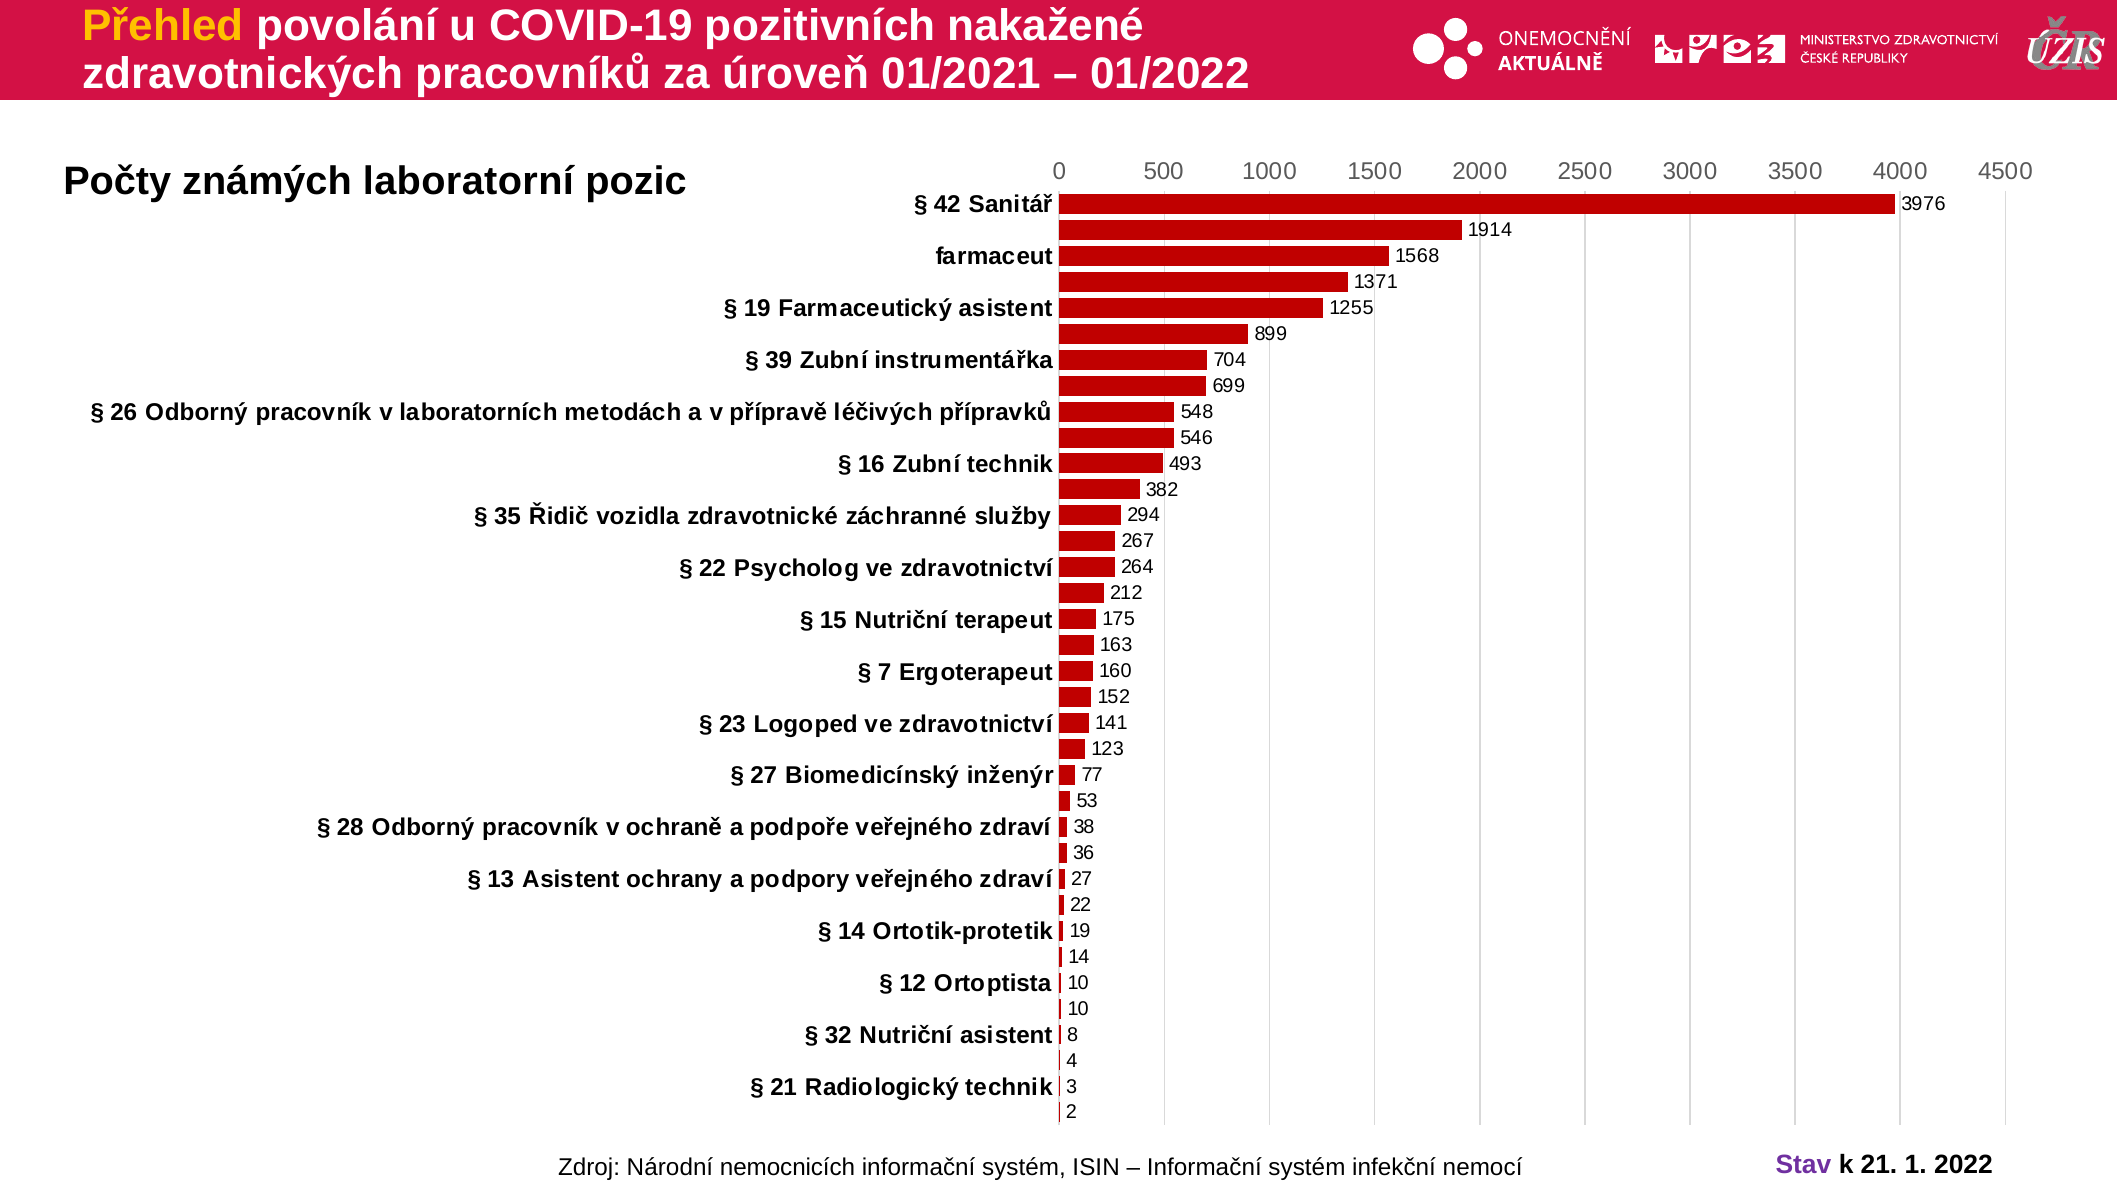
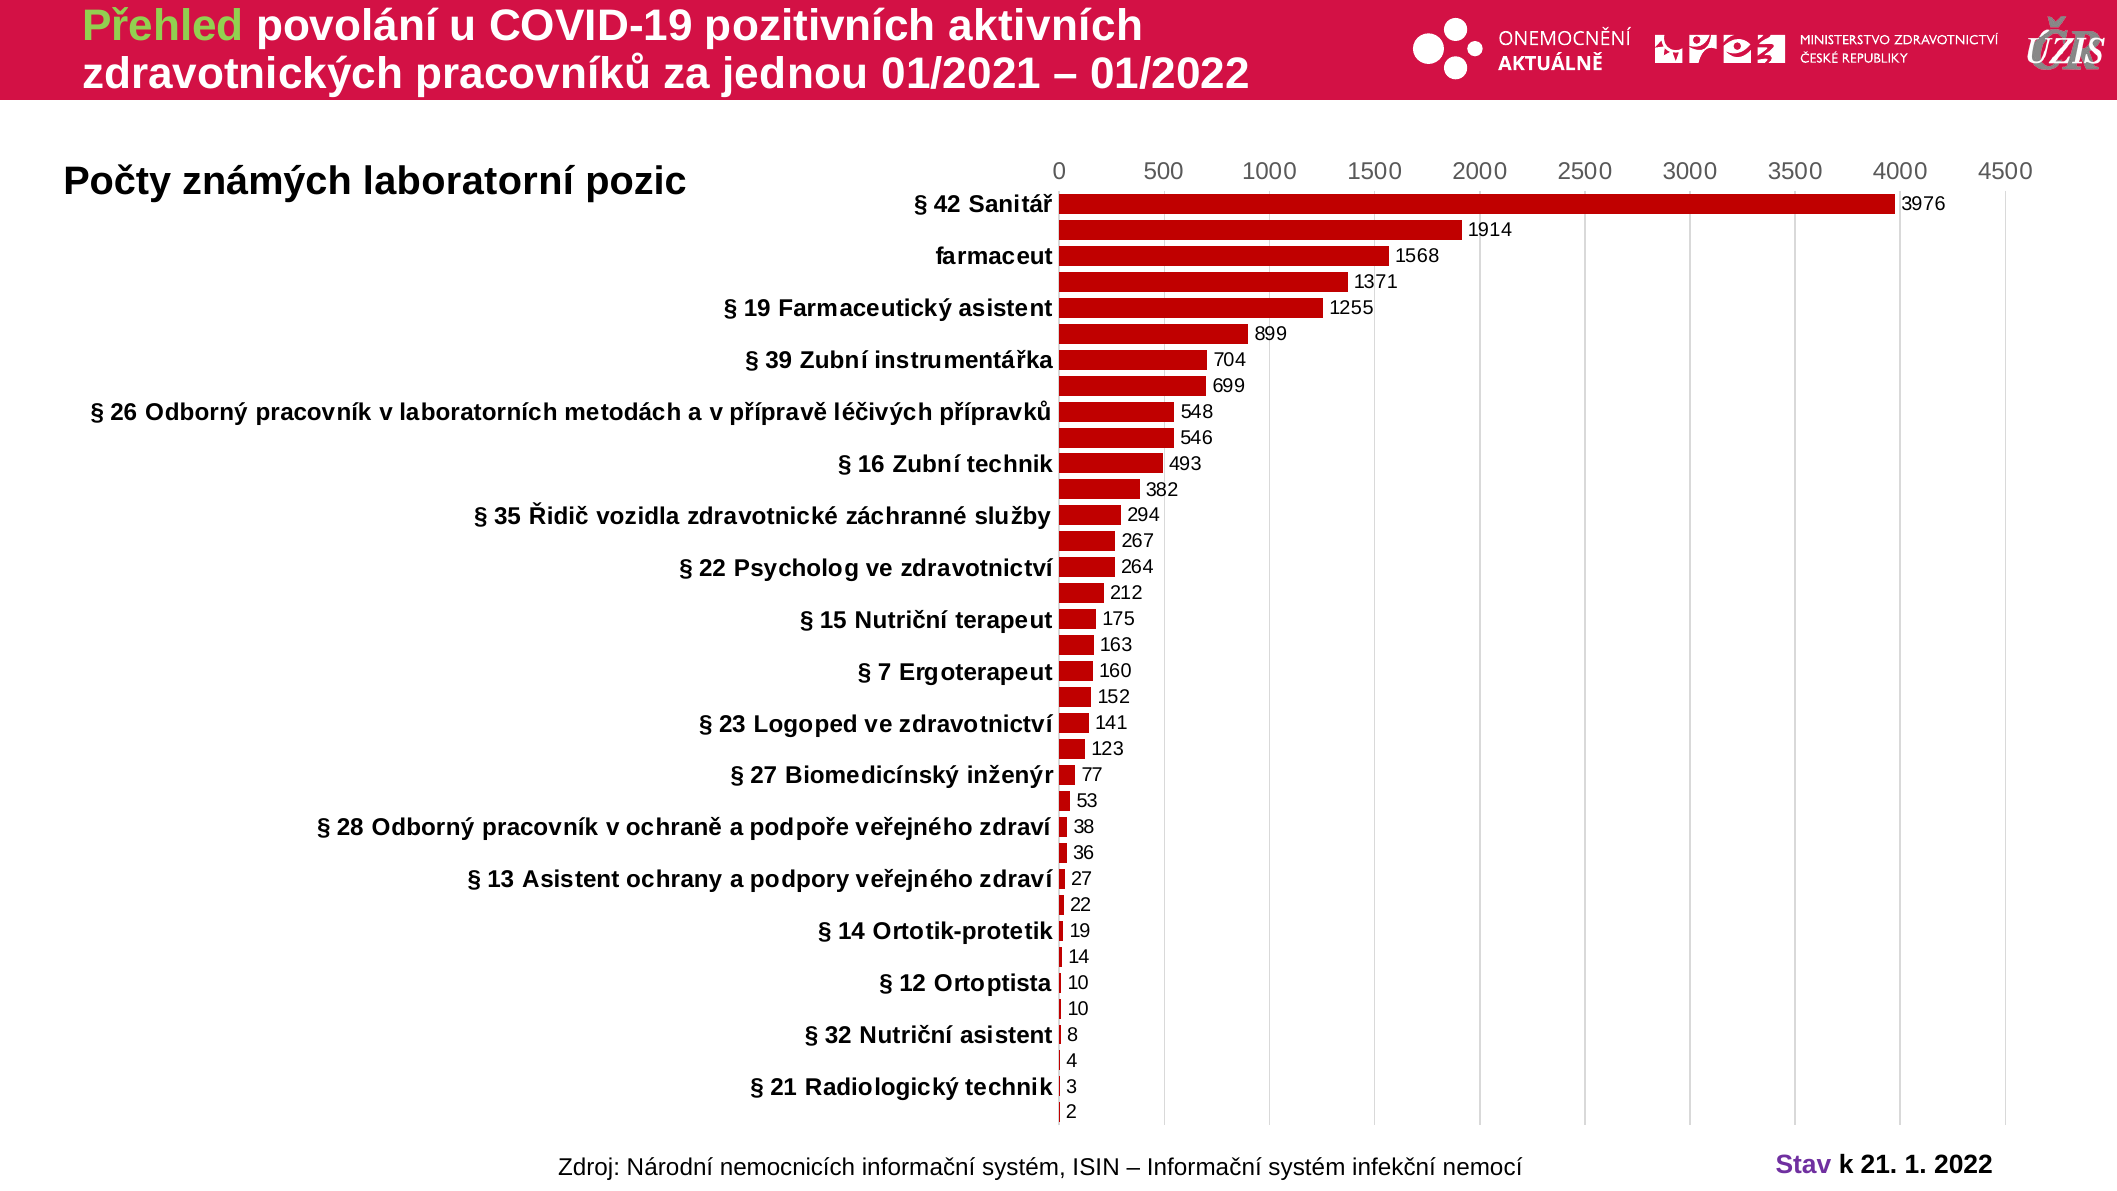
Přehled colour: yellow -> light green (163, 26)
nakažené: nakažené -> aktivních (1046, 26)
úroveň: úroveň -> jednou (796, 74)
